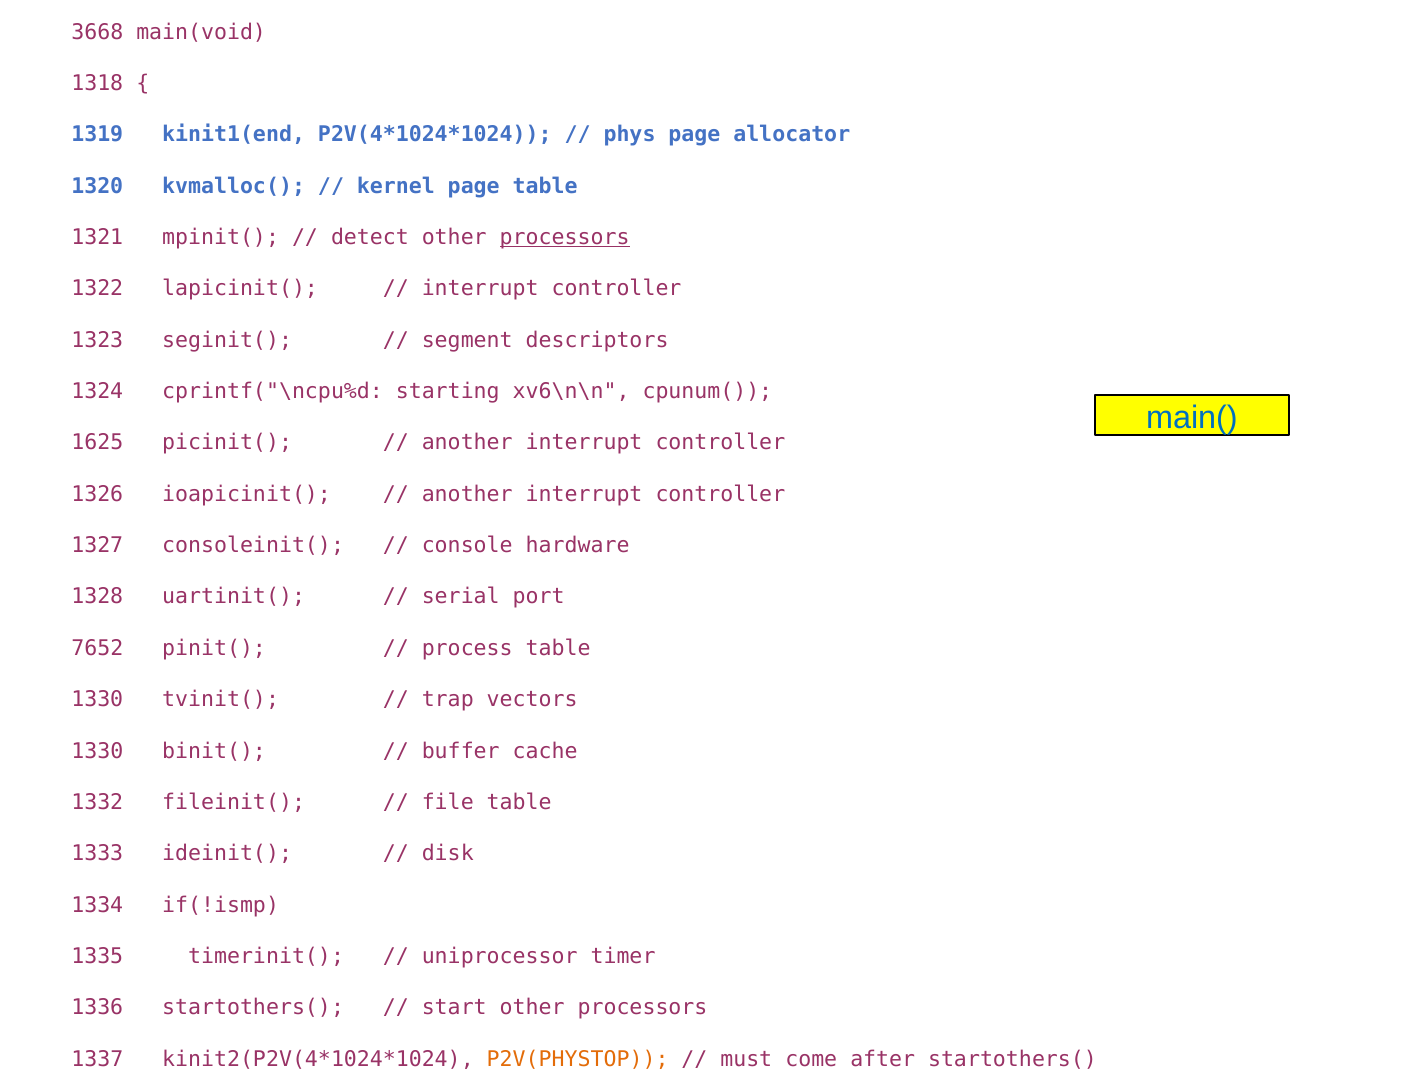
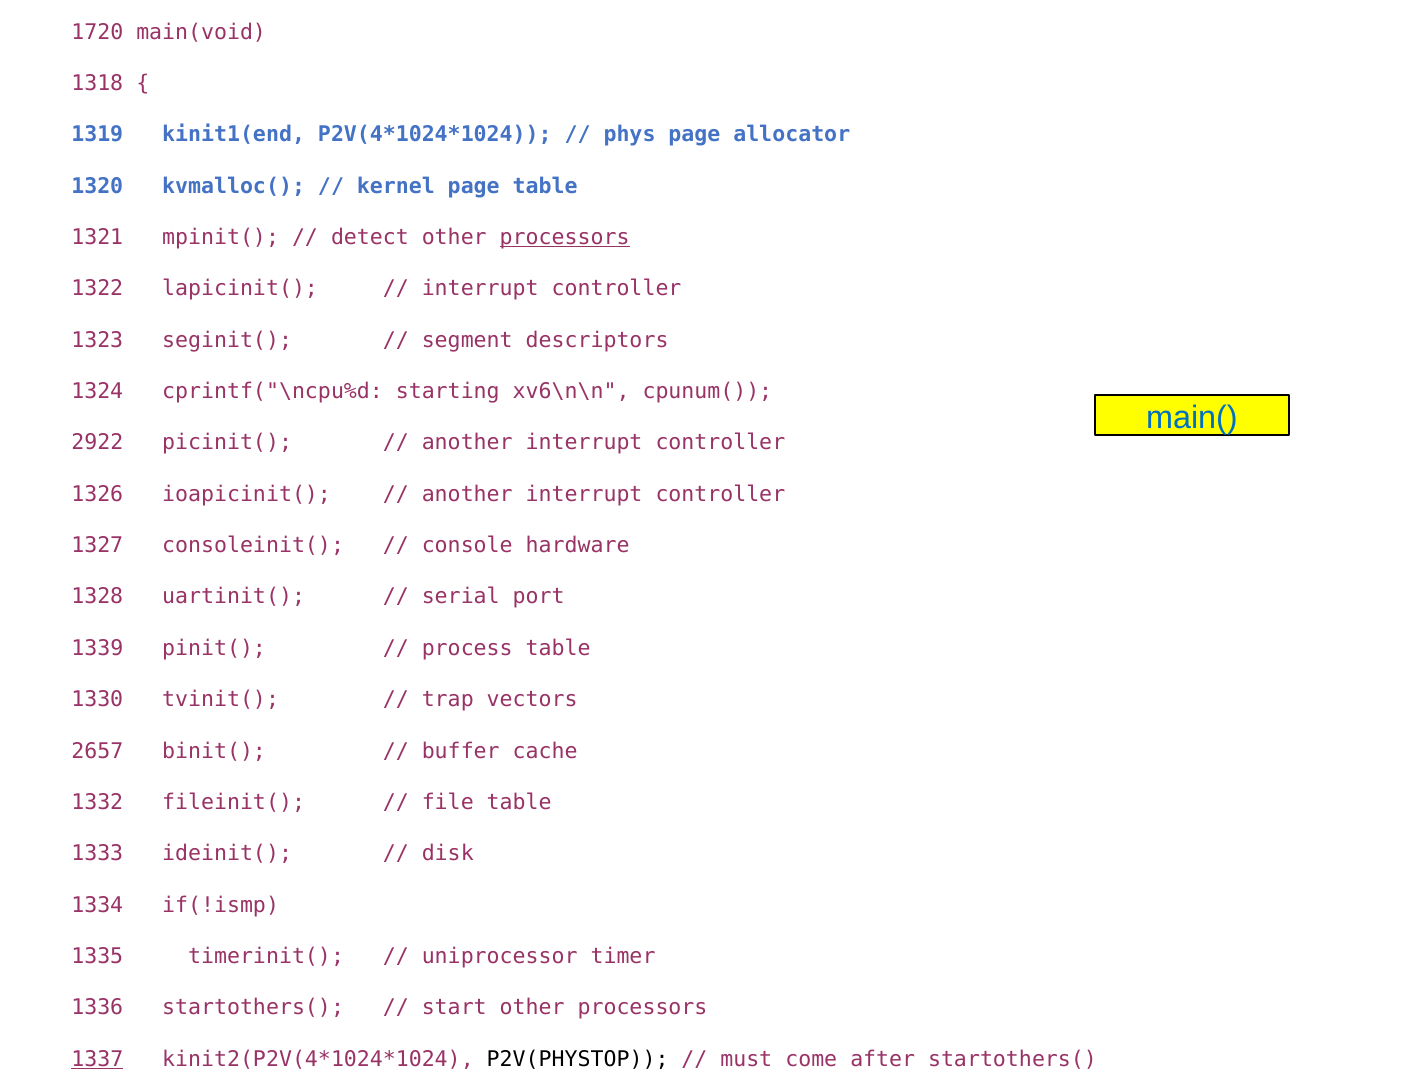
3668: 3668 -> 1720 (97, 32)
1625: 1625 -> 2922 (97, 443)
7652: 7652 -> 1339 (97, 648)
1330: 1330 -> 2657 (97, 751)
1337 underline: none -> present (97, 1059)
P2V(PHYSTOP colour: orange -> black (578, 1059)
